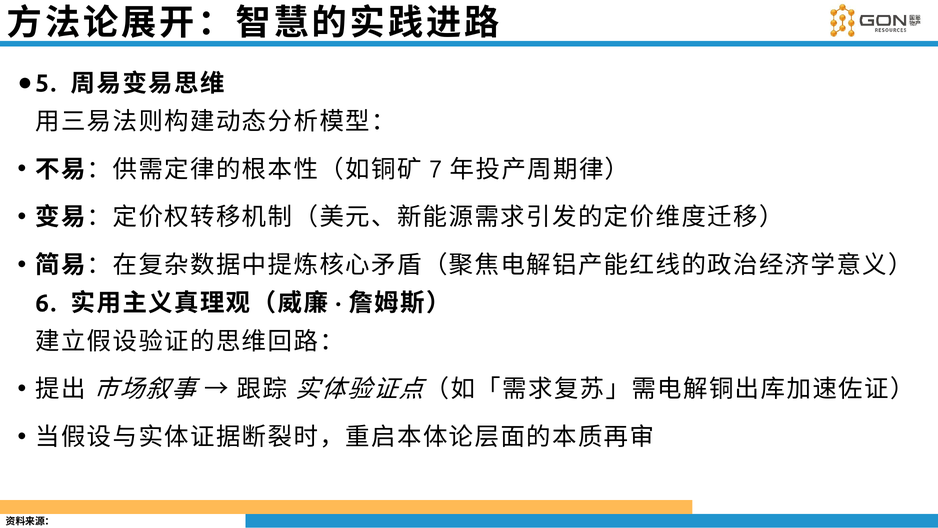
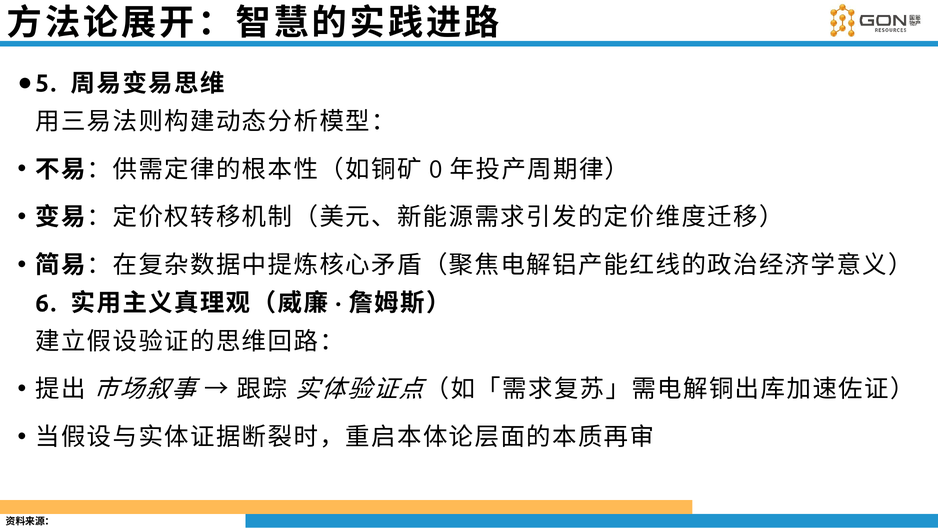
7: 7 -> 0 (436, 169)
